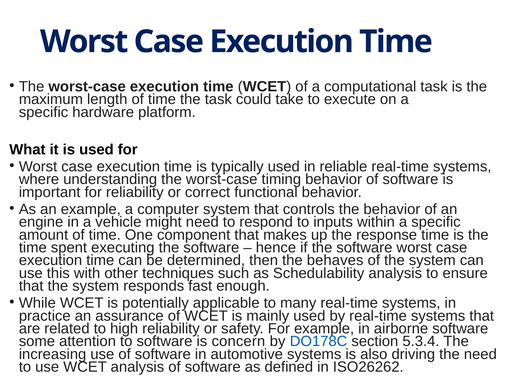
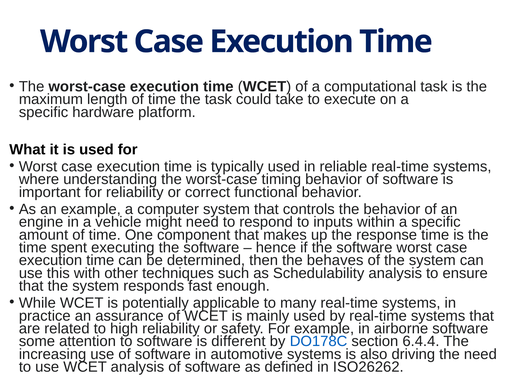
concern: concern -> different (238, 341)
5.3.4: 5.3.4 -> 6.4.4 (421, 341)
